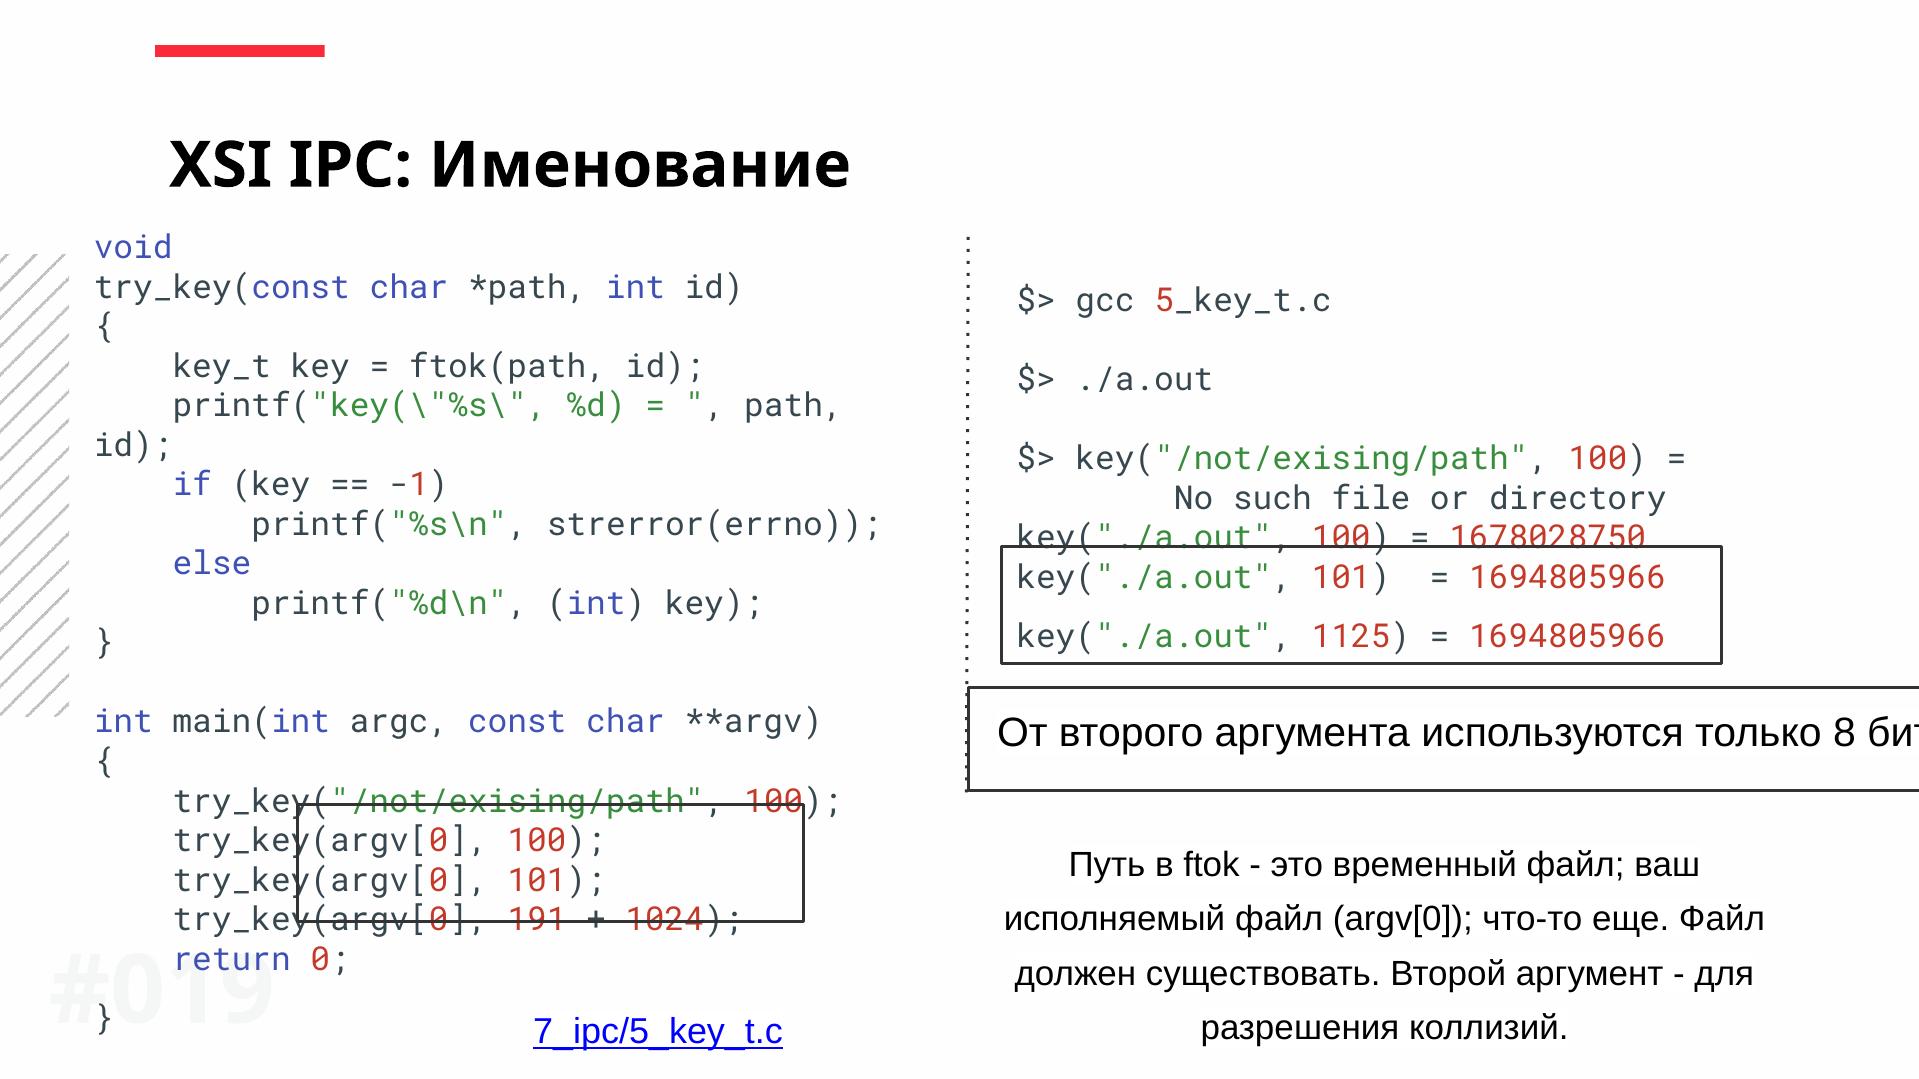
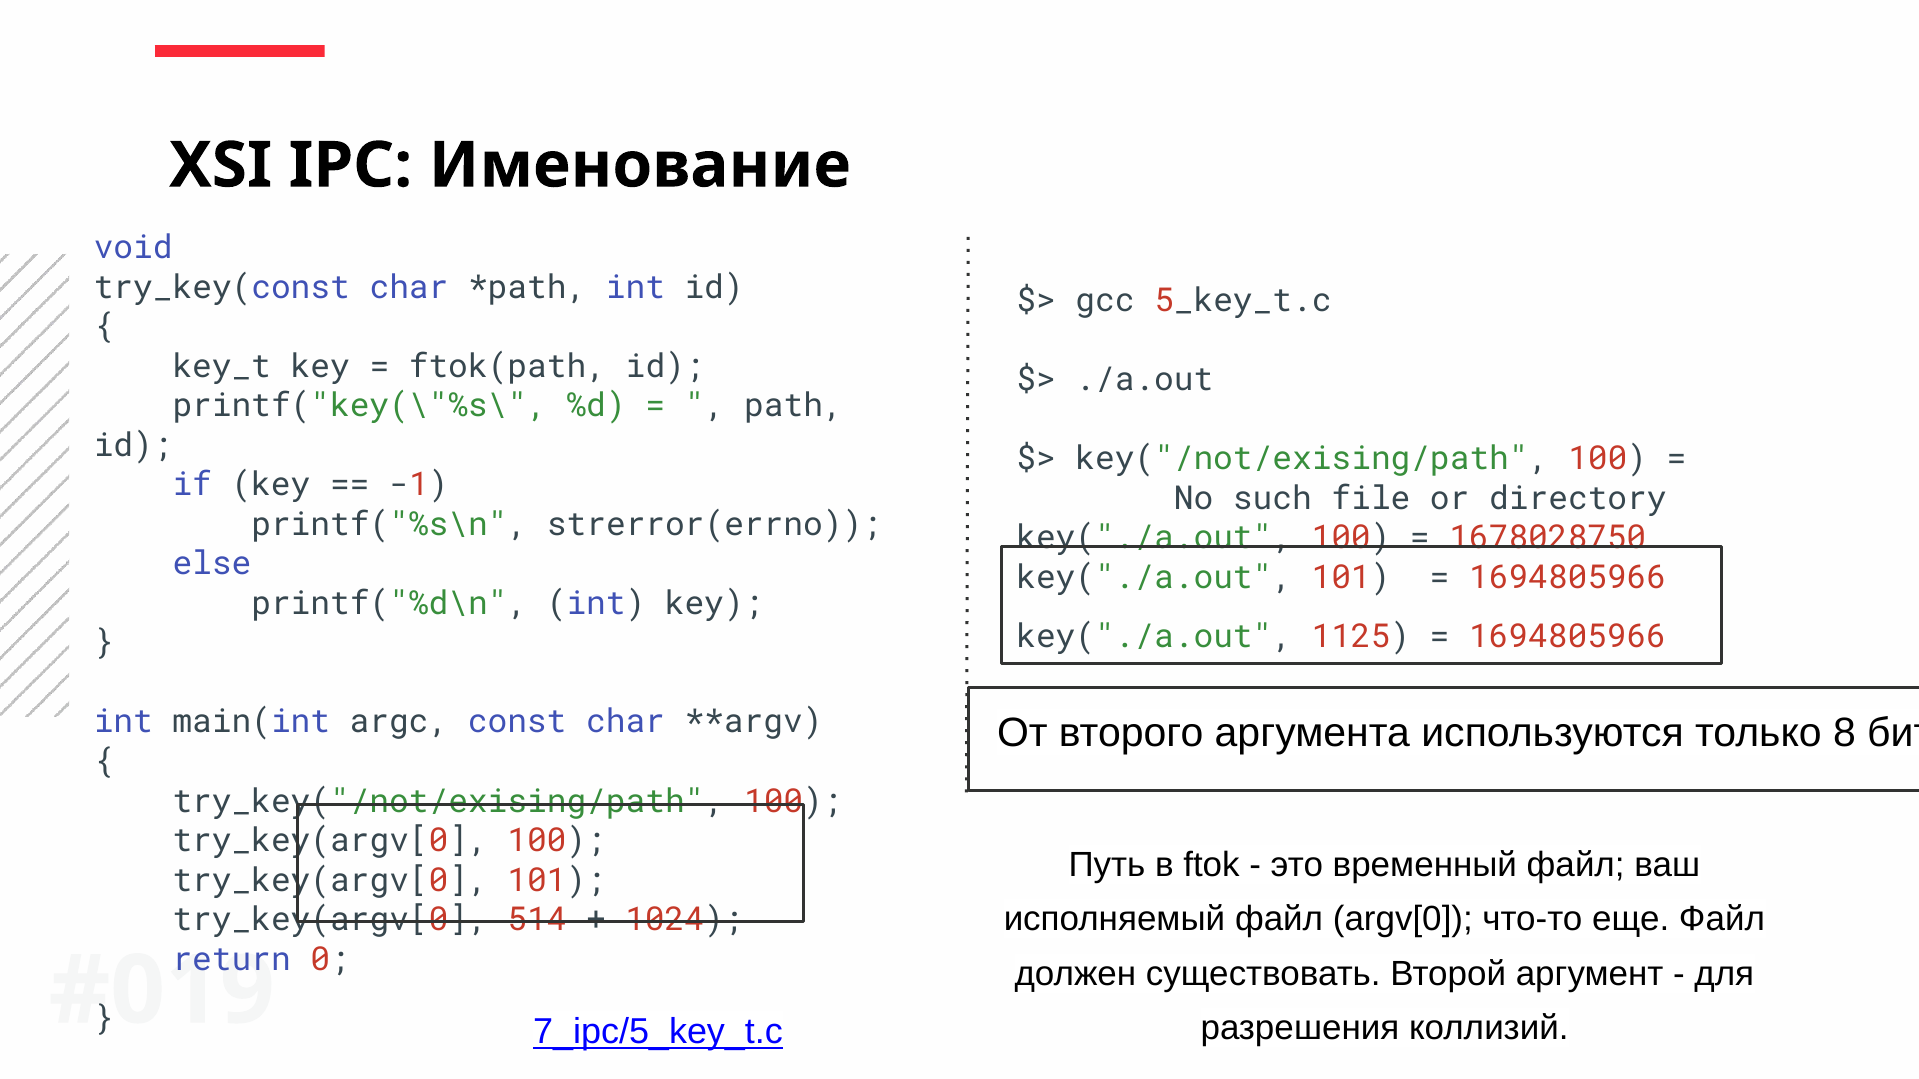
191: 191 -> 514 (537, 920)
